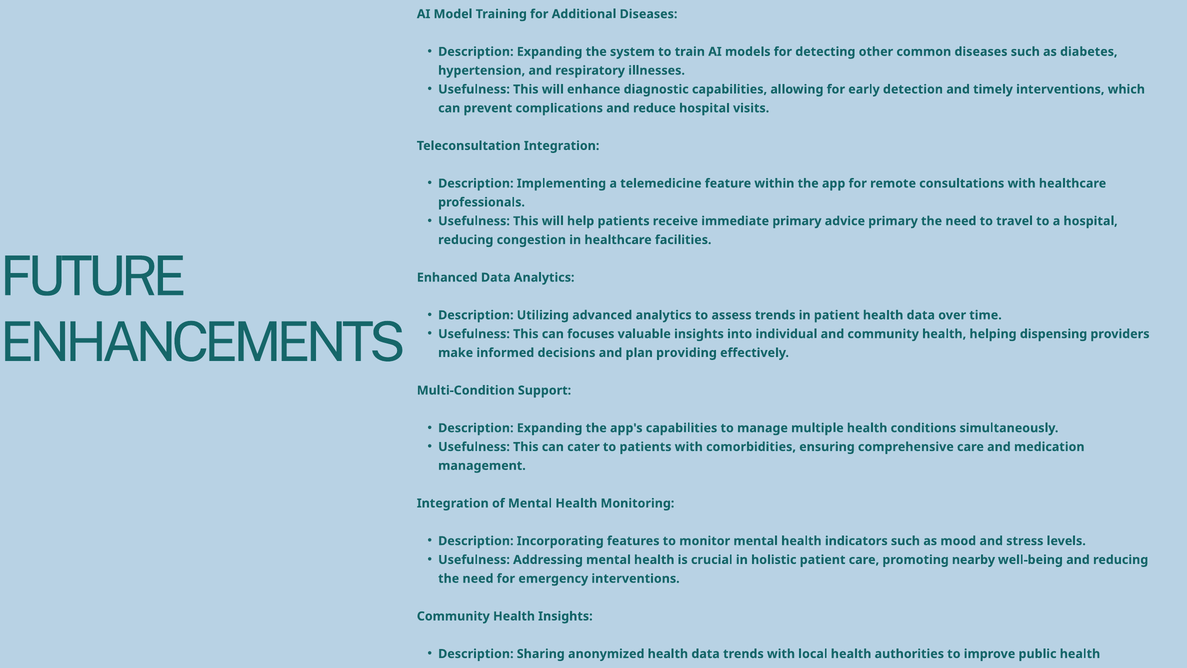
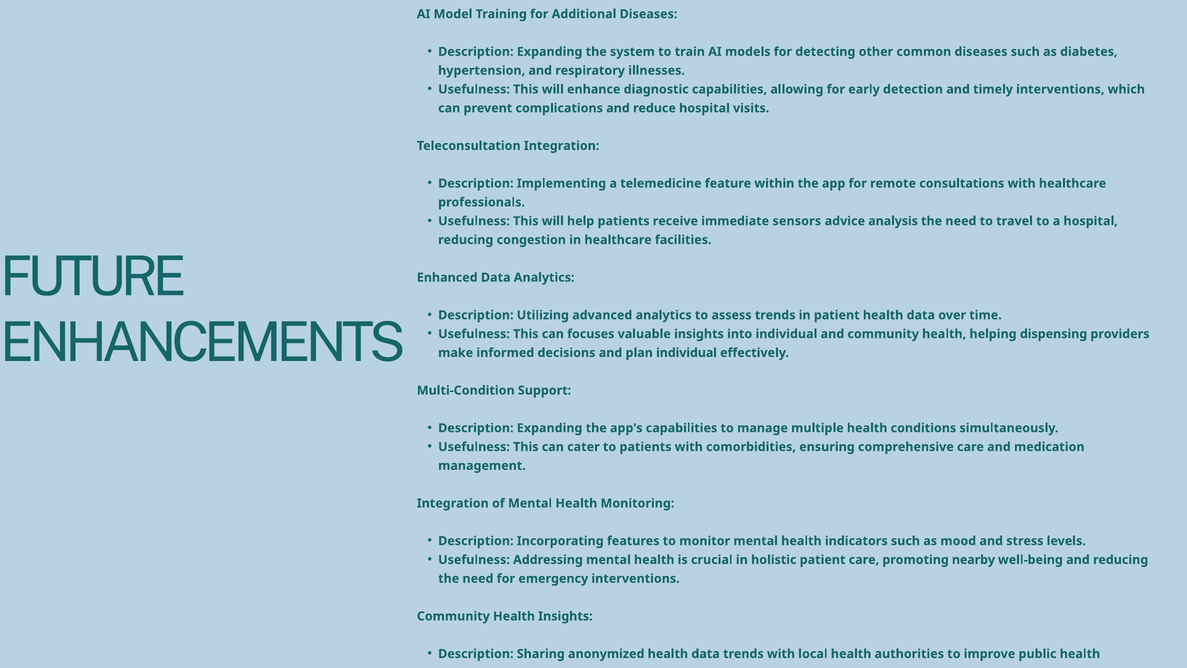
immediate primary: primary -> sensors (797, 221)
advice primary: primary -> analysis (893, 221)
plan providing: providing -> individual (687, 353)
